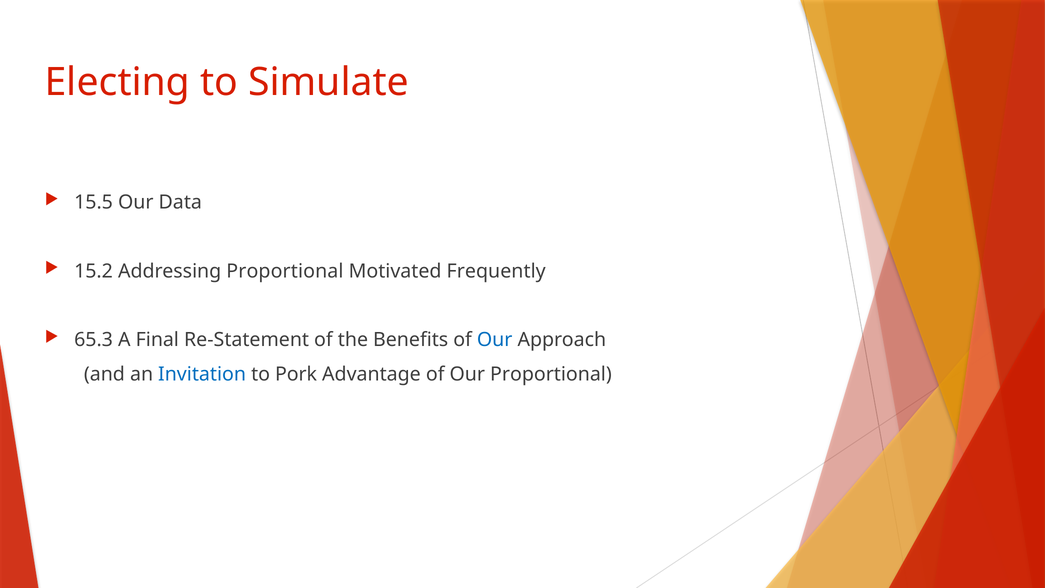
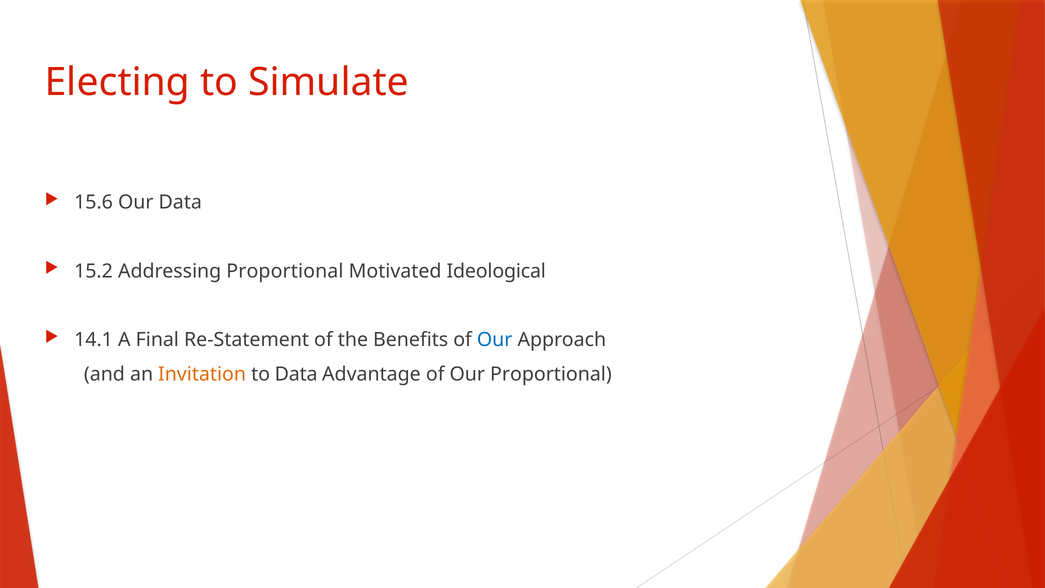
15.5: 15.5 -> 15.6 (94, 202)
Frequently: Frequently -> Ideological (496, 271)
65.3: 65.3 -> 14.1 (94, 340)
Invitation colour: blue -> orange (202, 374)
to Pork: Pork -> Data (296, 374)
